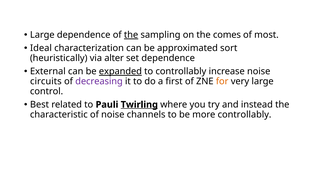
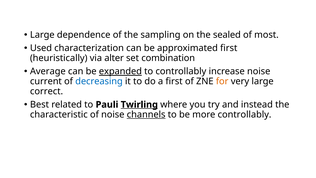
the underline: present -> none (131, 35)
comes: comes -> sealed (227, 35)
Ideal: Ideal -> Used (41, 48)
approximated sort: sort -> first (229, 48)
set dependence: dependence -> combination (168, 58)
External: External -> Average (48, 71)
circuits: circuits -> current (46, 81)
decreasing colour: purple -> blue (99, 81)
control: control -> correct (47, 91)
channels underline: none -> present (146, 114)
